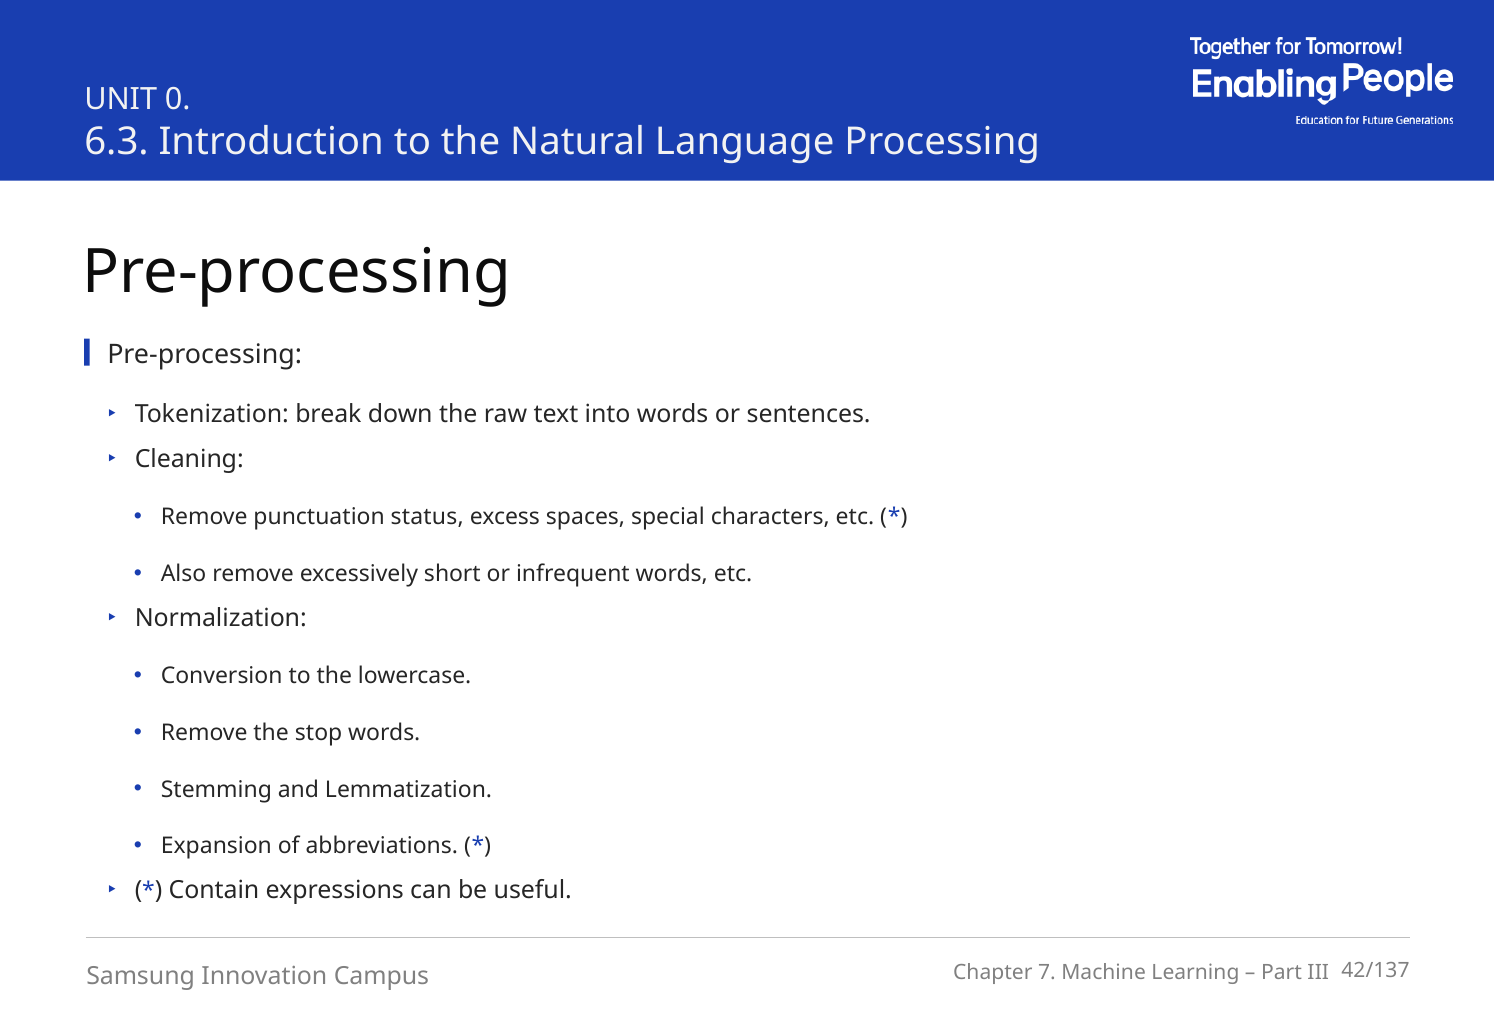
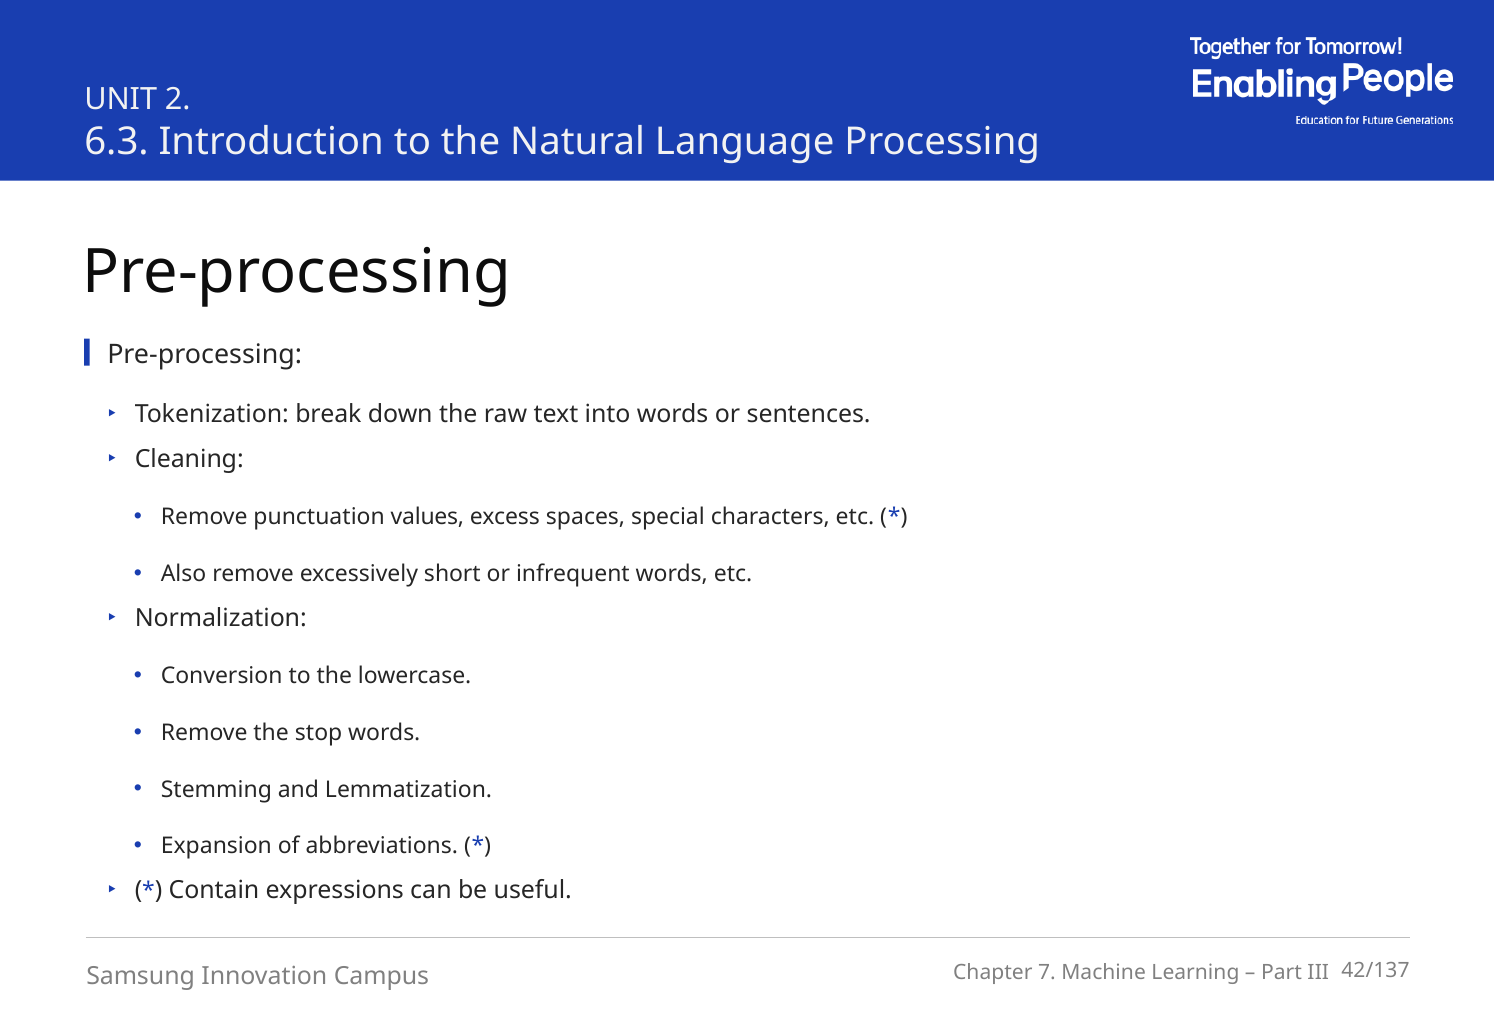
0: 0 -> 2 (178, 100)
status: status -> values (427, 517)
